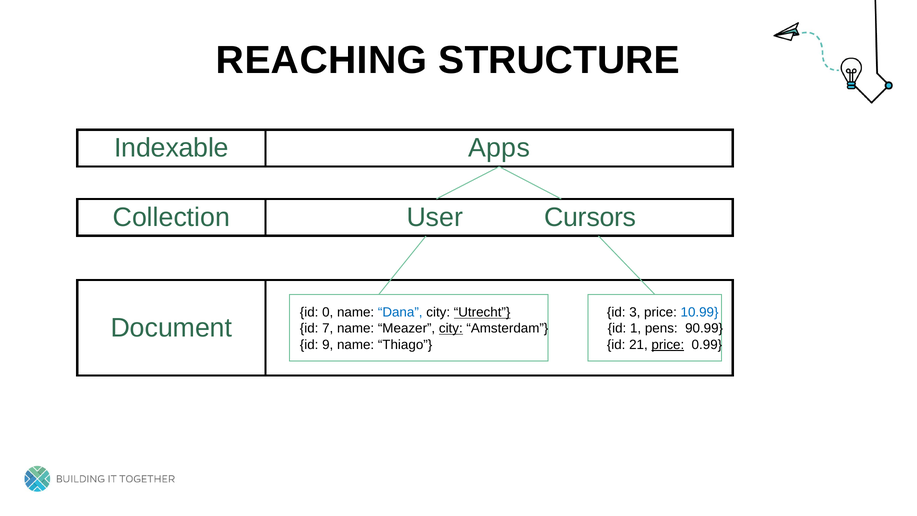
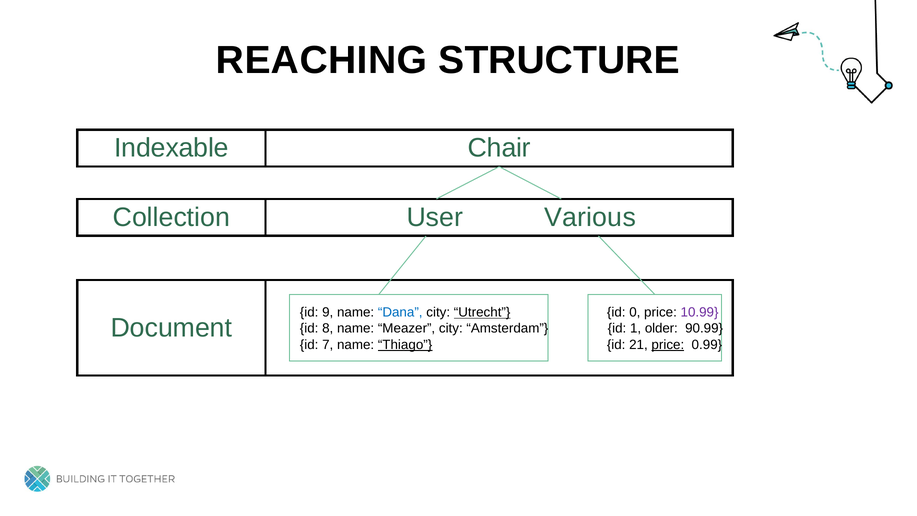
Apps: Apps -> Chair (499, 148)
Cursors: Cursors -> Various (590, 217)
0: 0 -> 9 (328, 312)
3: 3 -> 0 (635, 312)
10.99 colour: blue -> purple (700, 312)
7: 7 -> 8 (328, 328)
city underline: present -> none (451, 328)
pens: pens -> older (661, 328)
9: 9 -> 7 (328, 344)
Thiago underline: none -> present (405, 344)
